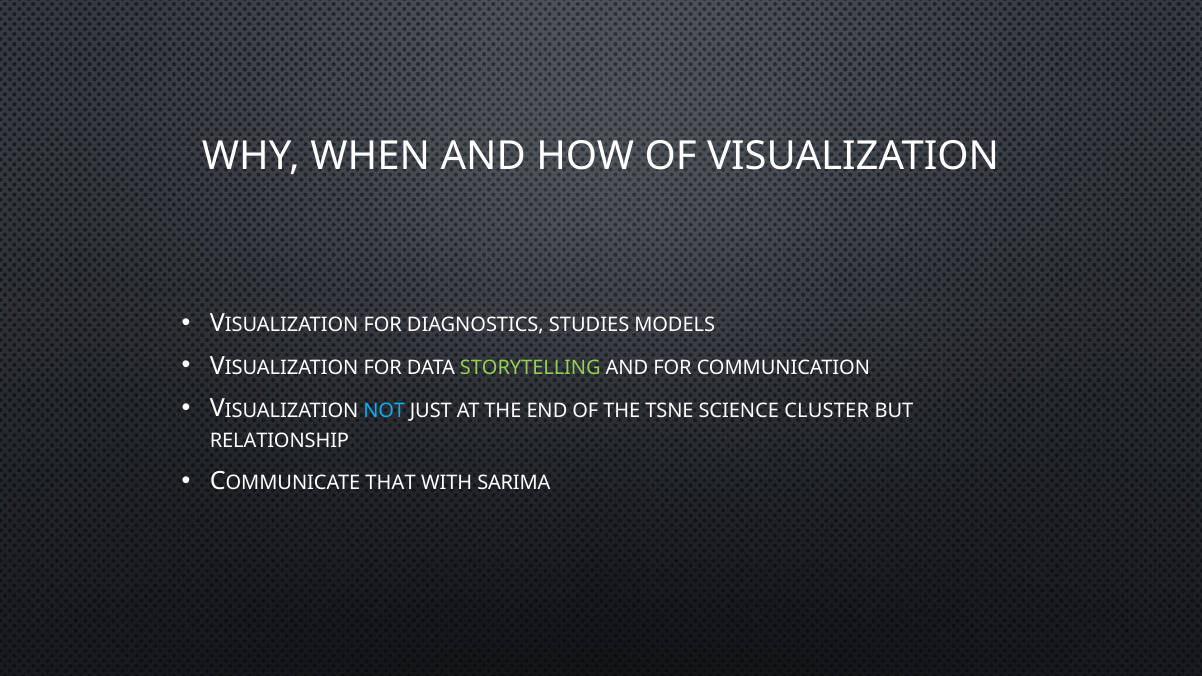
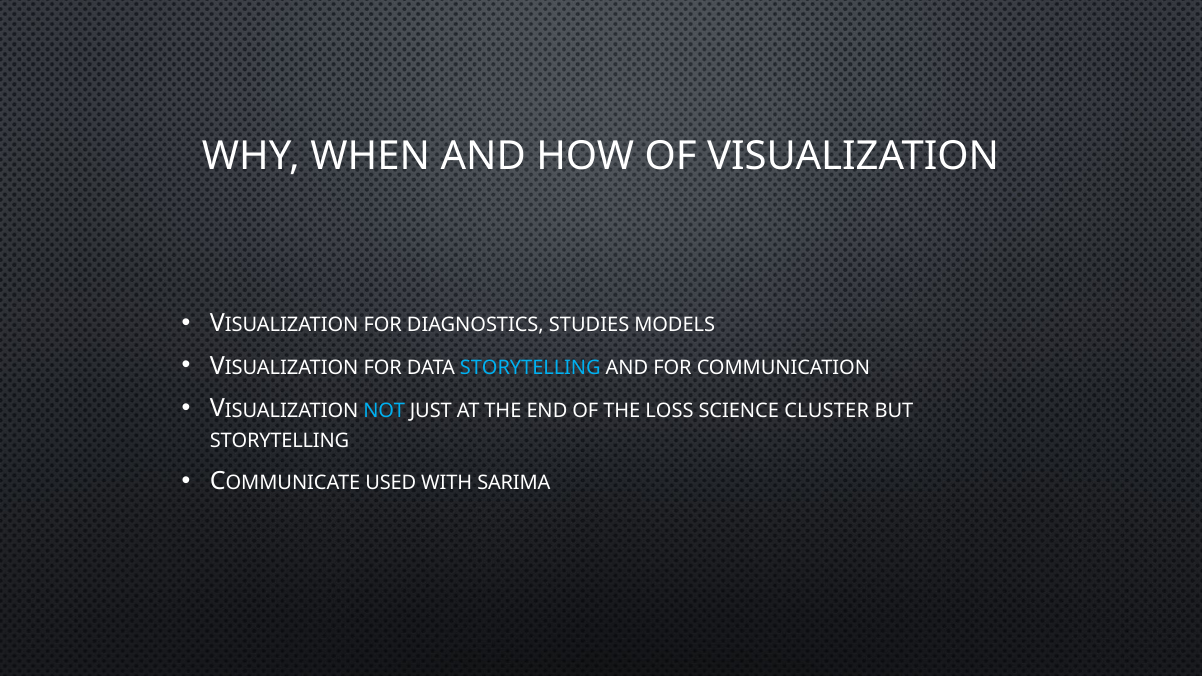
STORYTELLING colour: light green -> light blue (530, 368)
TSNE: TSNE -> LOSS (669, 410)
RELATIONSHIP: RELATIONSHIP -> STORYTELLING (279, 441)
THAT: THAT -> USED (391, 483)
